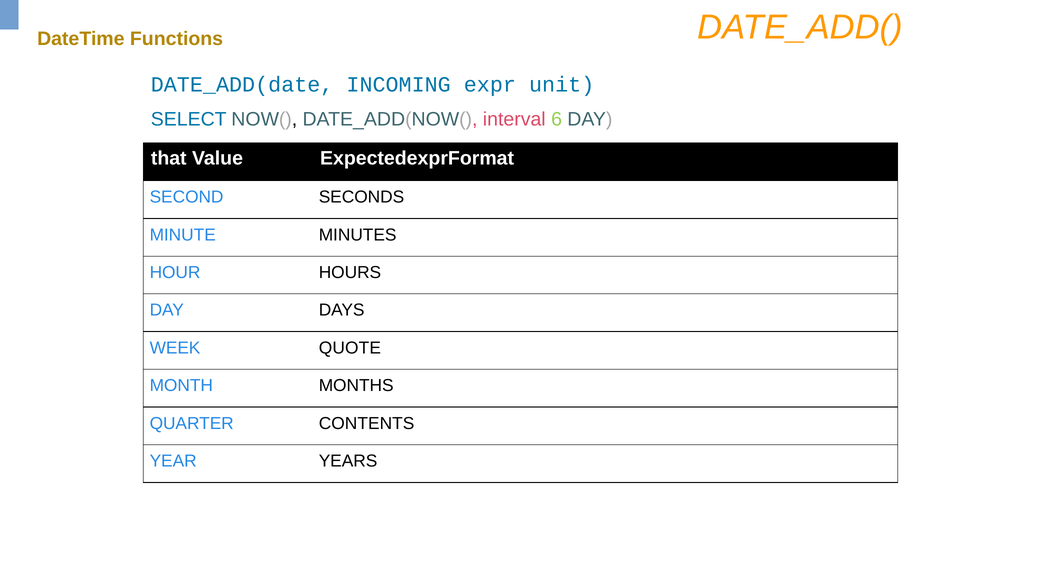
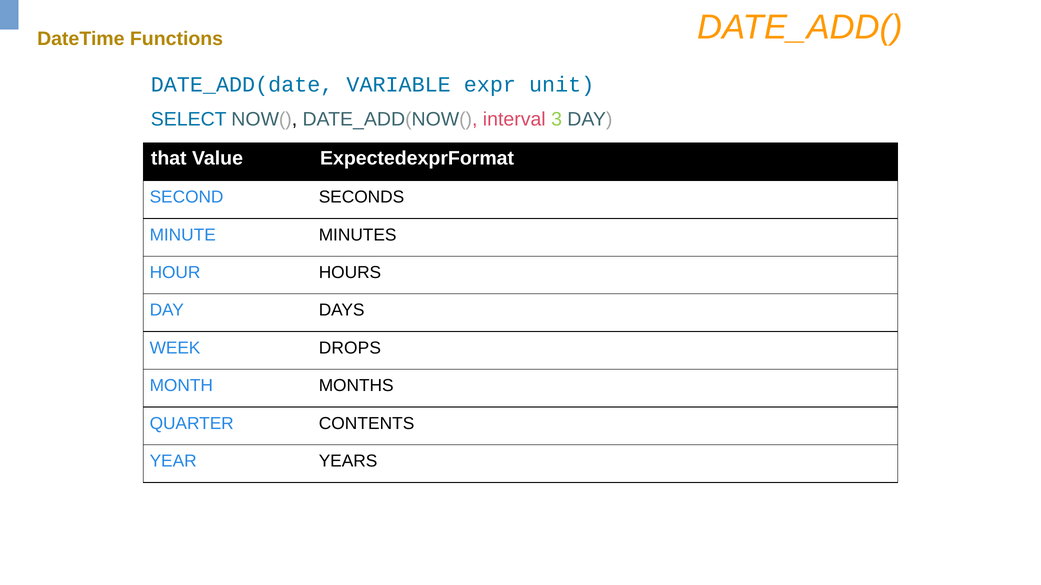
INCOMING: INCOMING -> VARIABLE (399, 84)
6: 6 -> 3 (557, 119)
QUOTE: QUOTE -> DROPS (350, 348)
